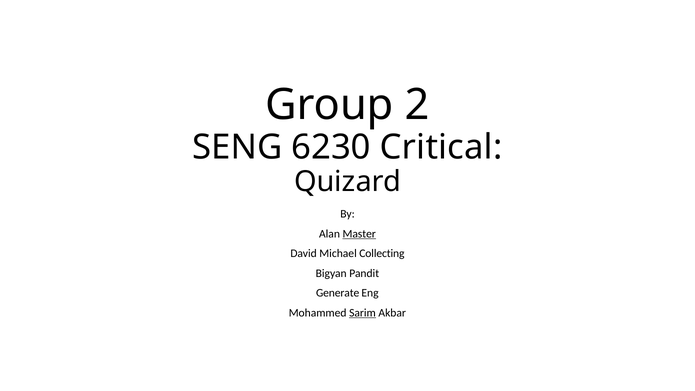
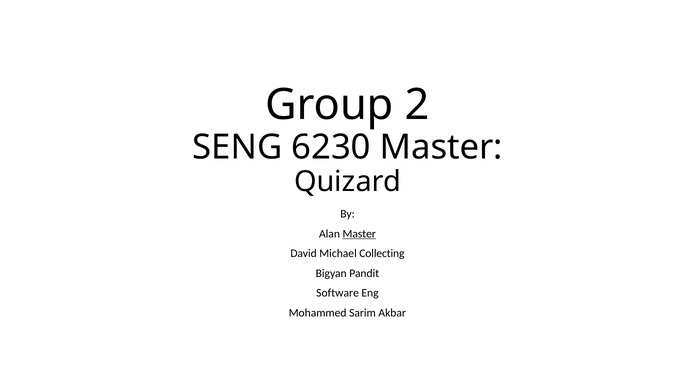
6230 Critical: Critical -> Master (441, 147)
Generate: Generate -> Software (338, 293)
Sarim underline: present -> none (363, 313)
